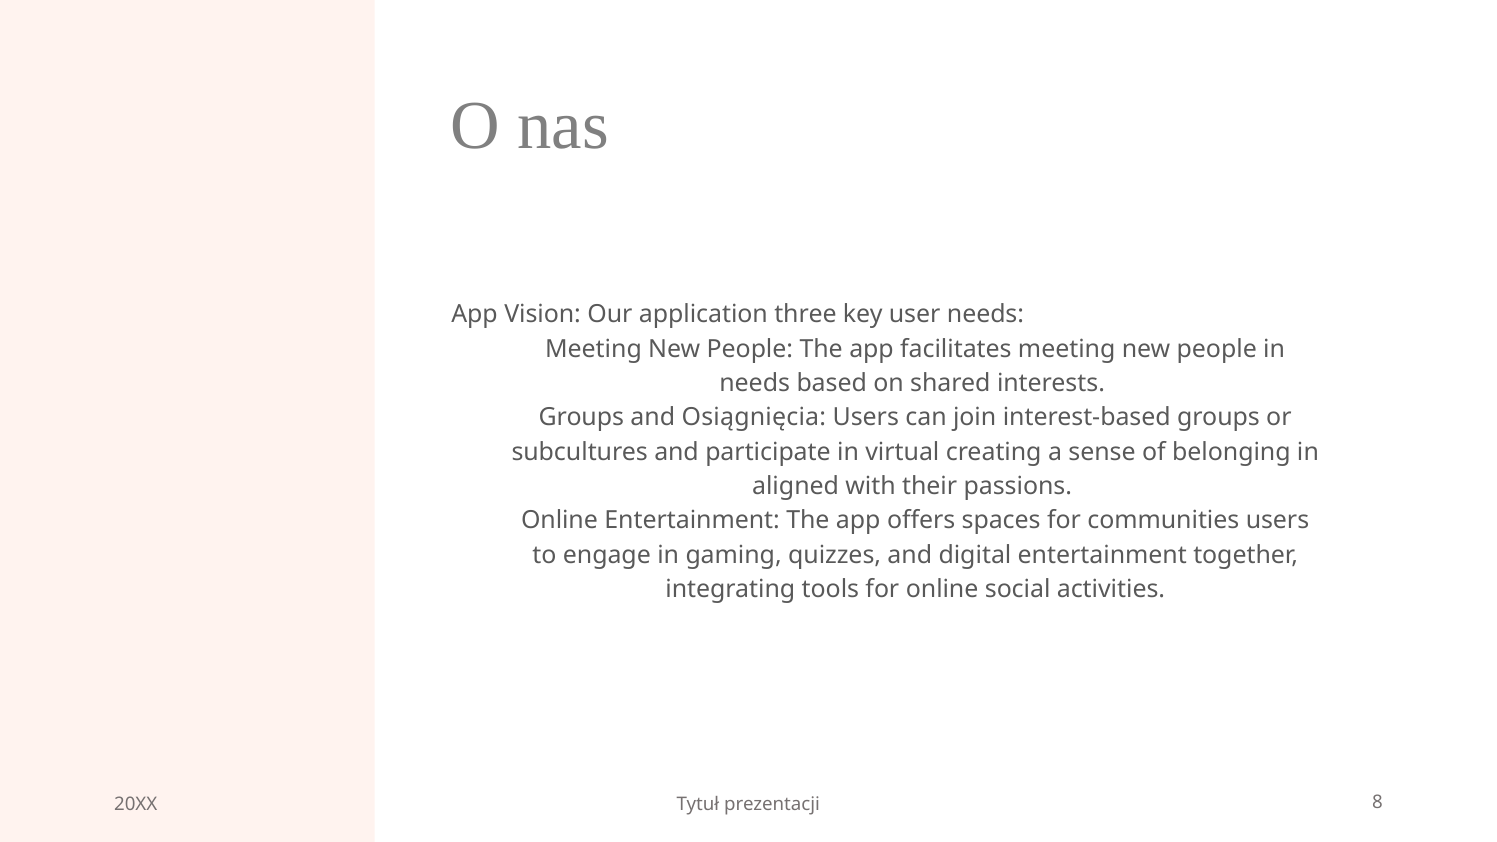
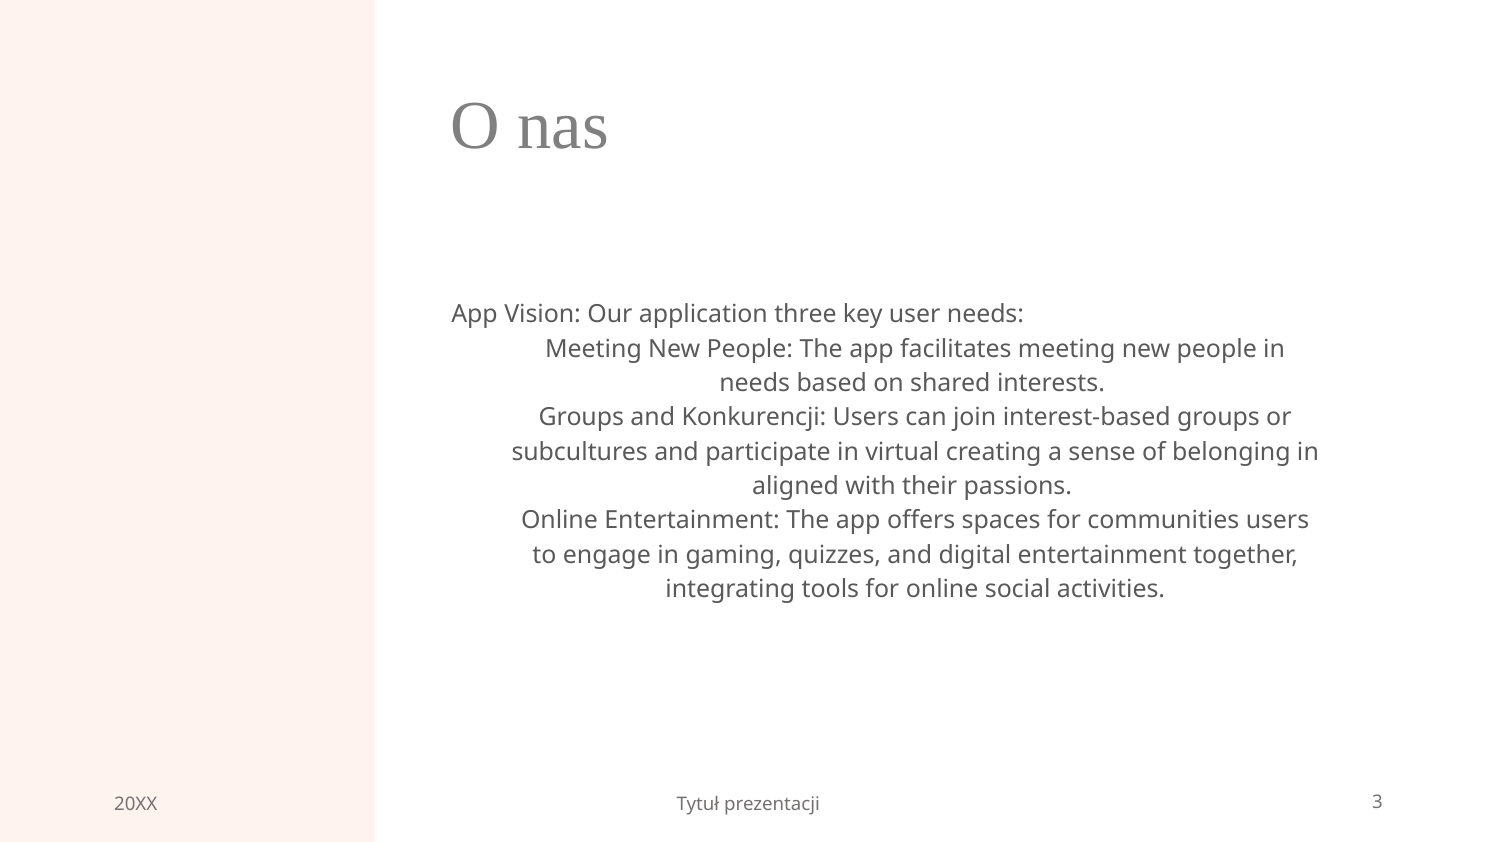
Osiągnięcia: Osiągnięcia -> Konkurencji (754, 418)
8: 8 -> 3 (1378, 803)
